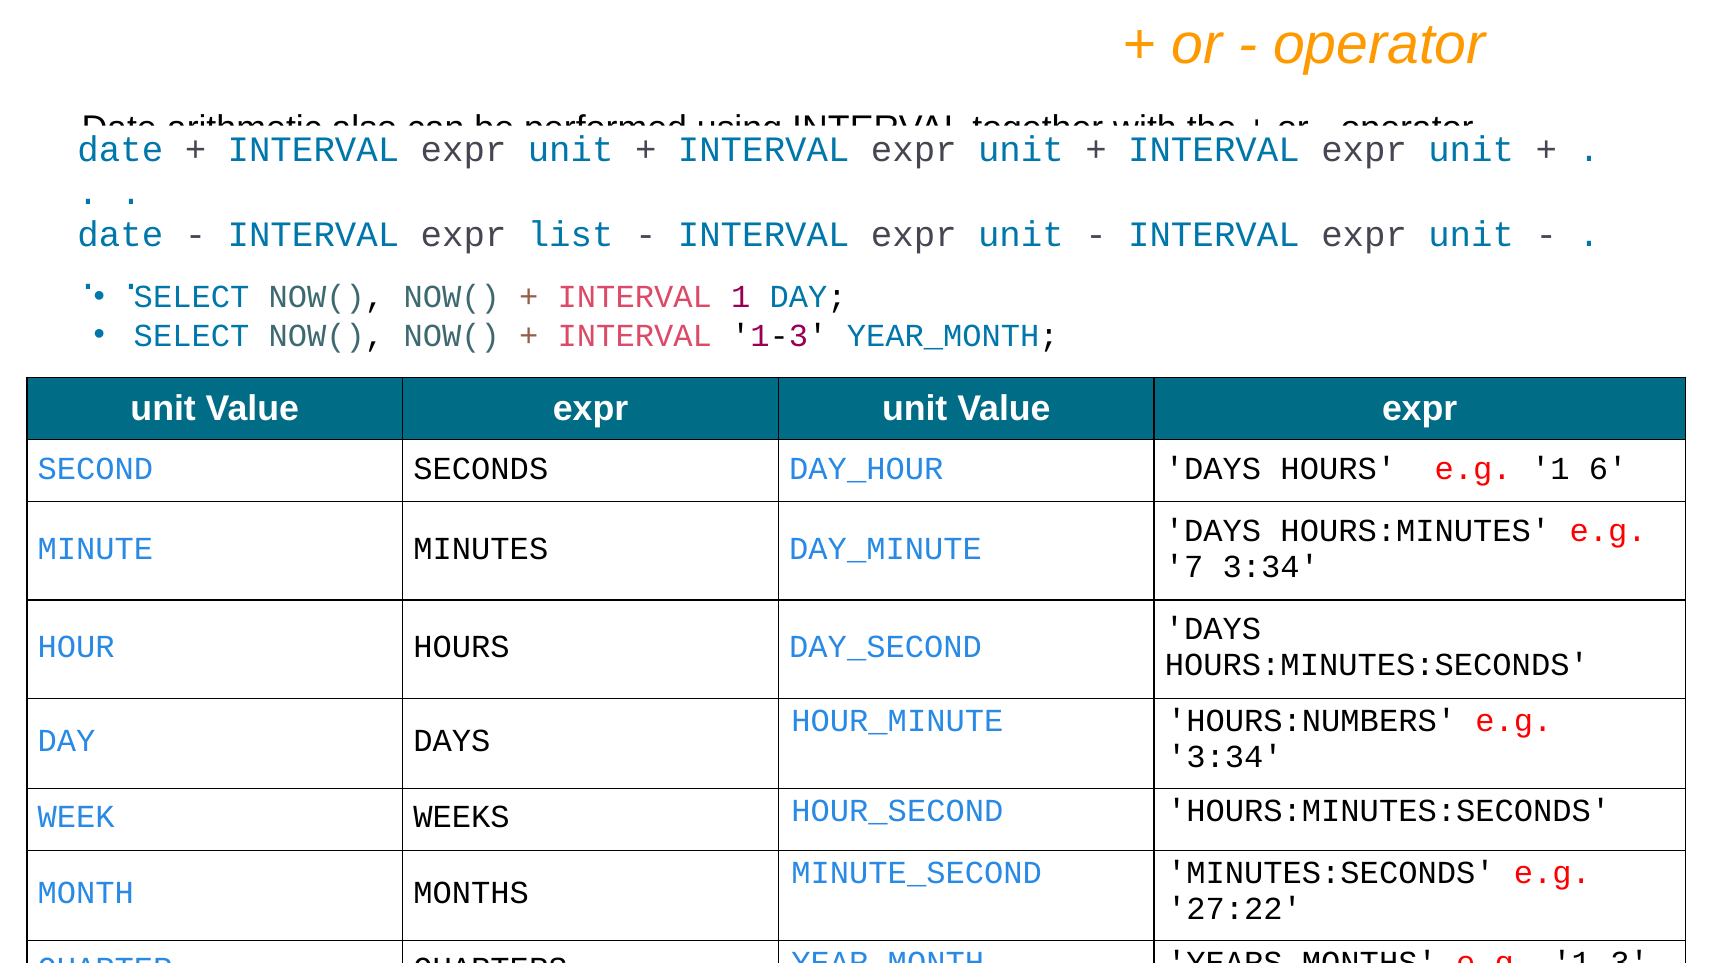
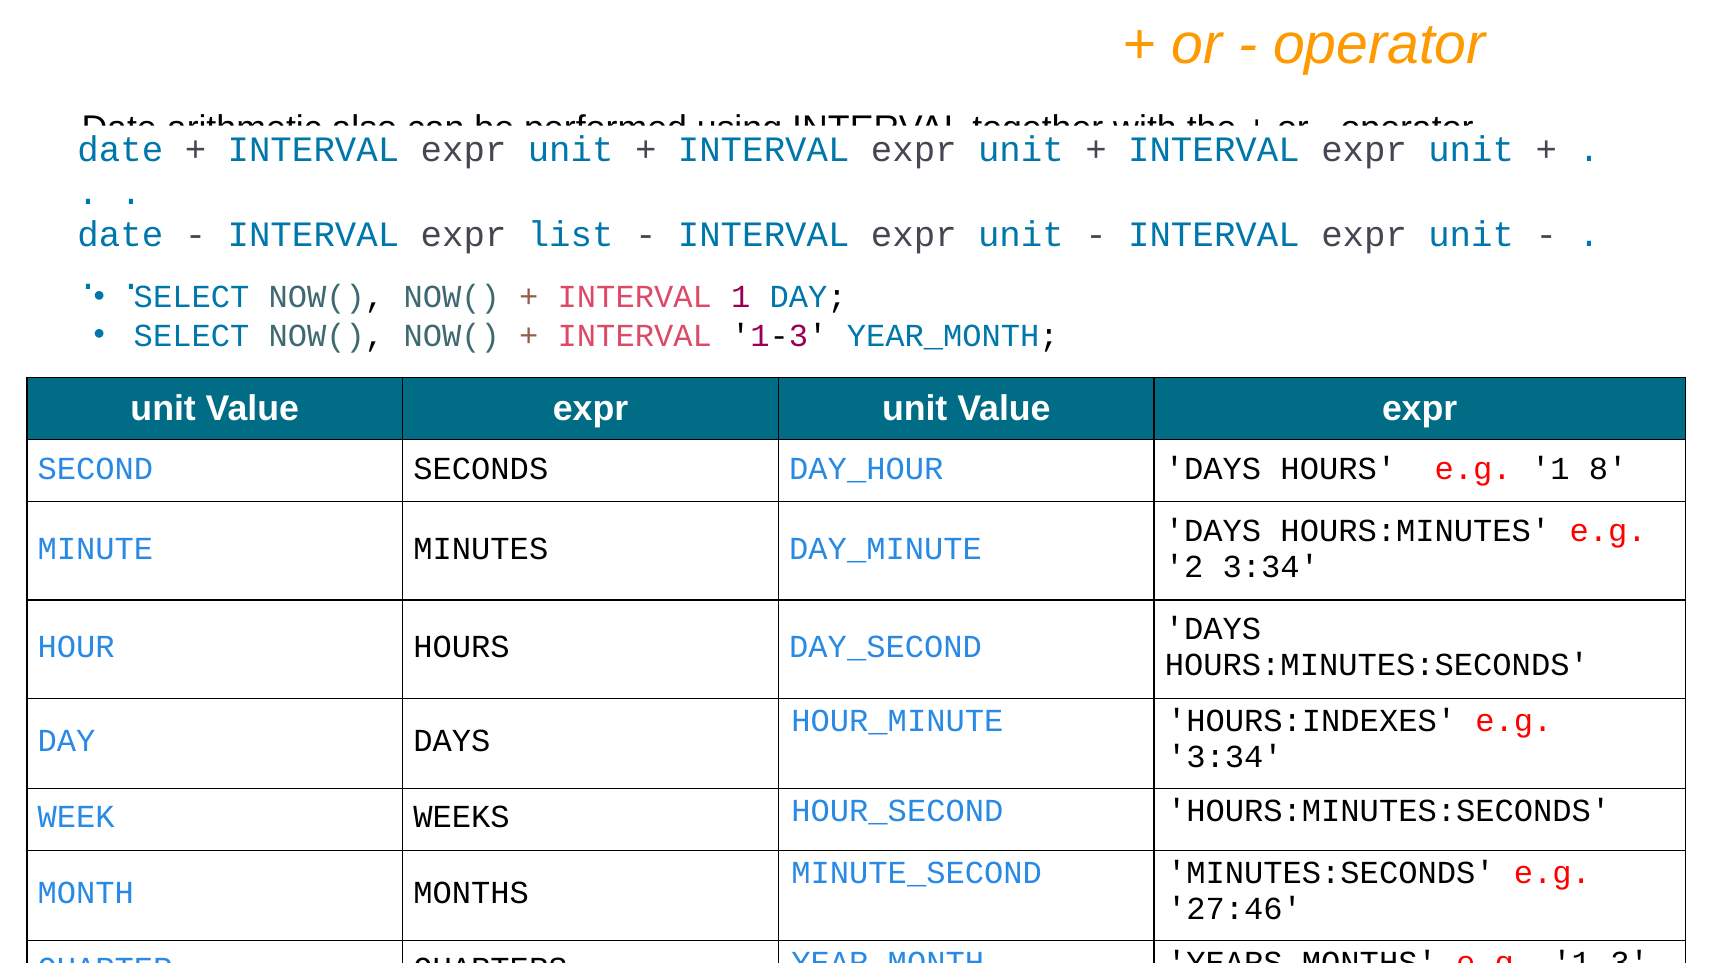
6: 6 -> 8 (1608, 469)
7: 7 -> 2 (1184, 567)
HOURS:NUMBERS: HOURS:NUMBERS -> HOURS:INDEXES (1312, 721)
27:22: 27:22 -> 27:46 (1234, 910)
